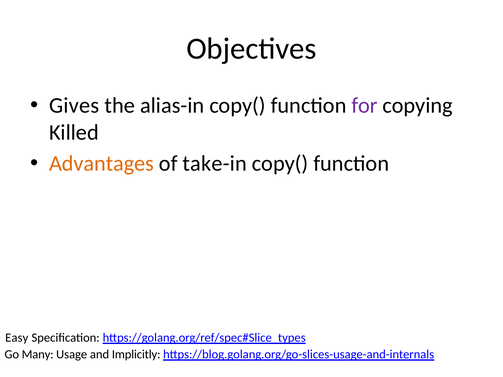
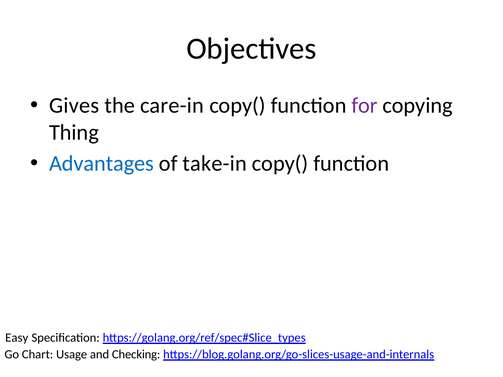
alias-in: alias-in -> care-in (172, 106)
Killed: Killed -> Thing (74, 132)
Advantages colour: orange -> blue (102, 164)
Many: Many -> Chart (38, 355)
Implicitly: Implicitly -> Checking (136, 355)
